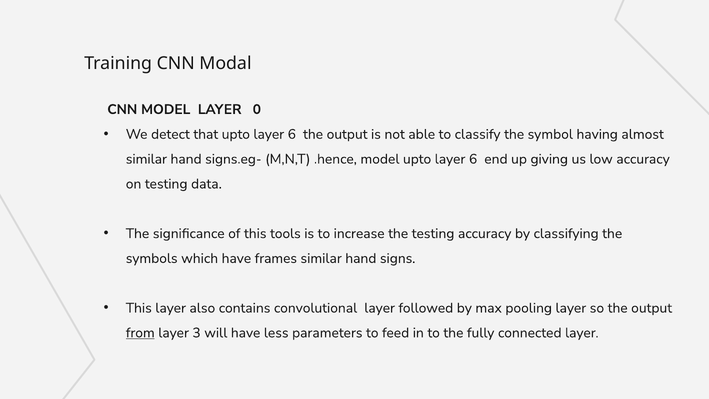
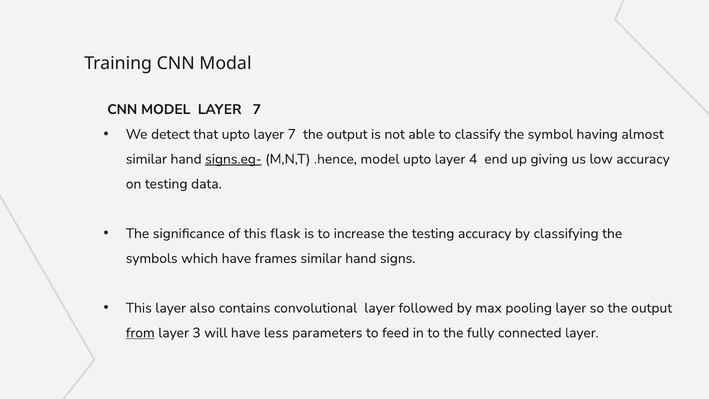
MODEL LAYER 0: 0 -> 7 (257, 109)
that upto layer 6: 6 -> 7 (292, 134)
signs.eg- underline: none -> present (233, 159)
model upto layer 6: 6 -> 4 (473, 159)
tools: tools -> flask (285, 233)
